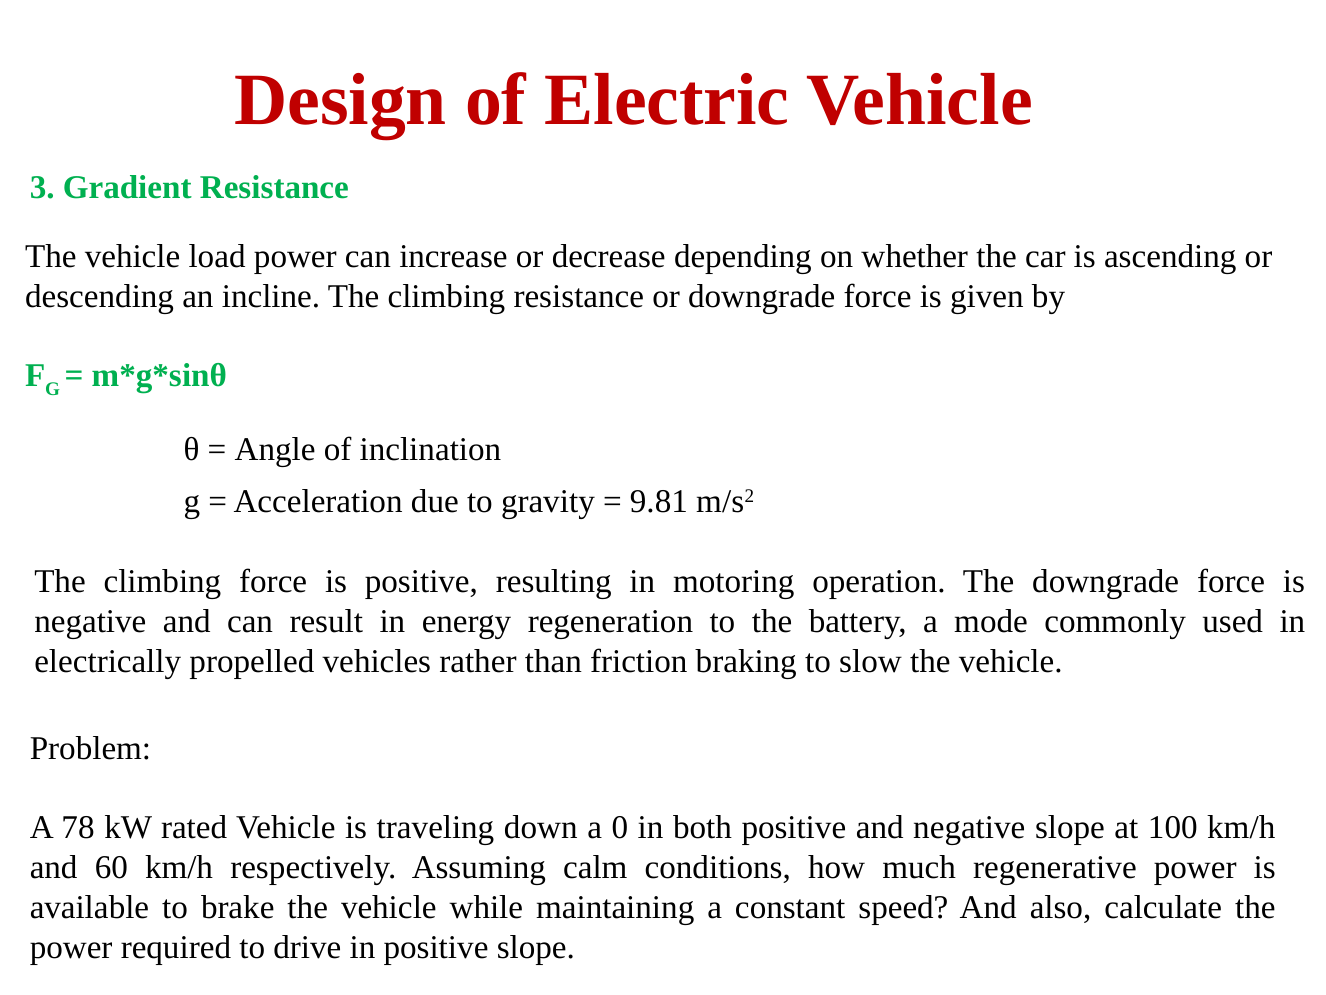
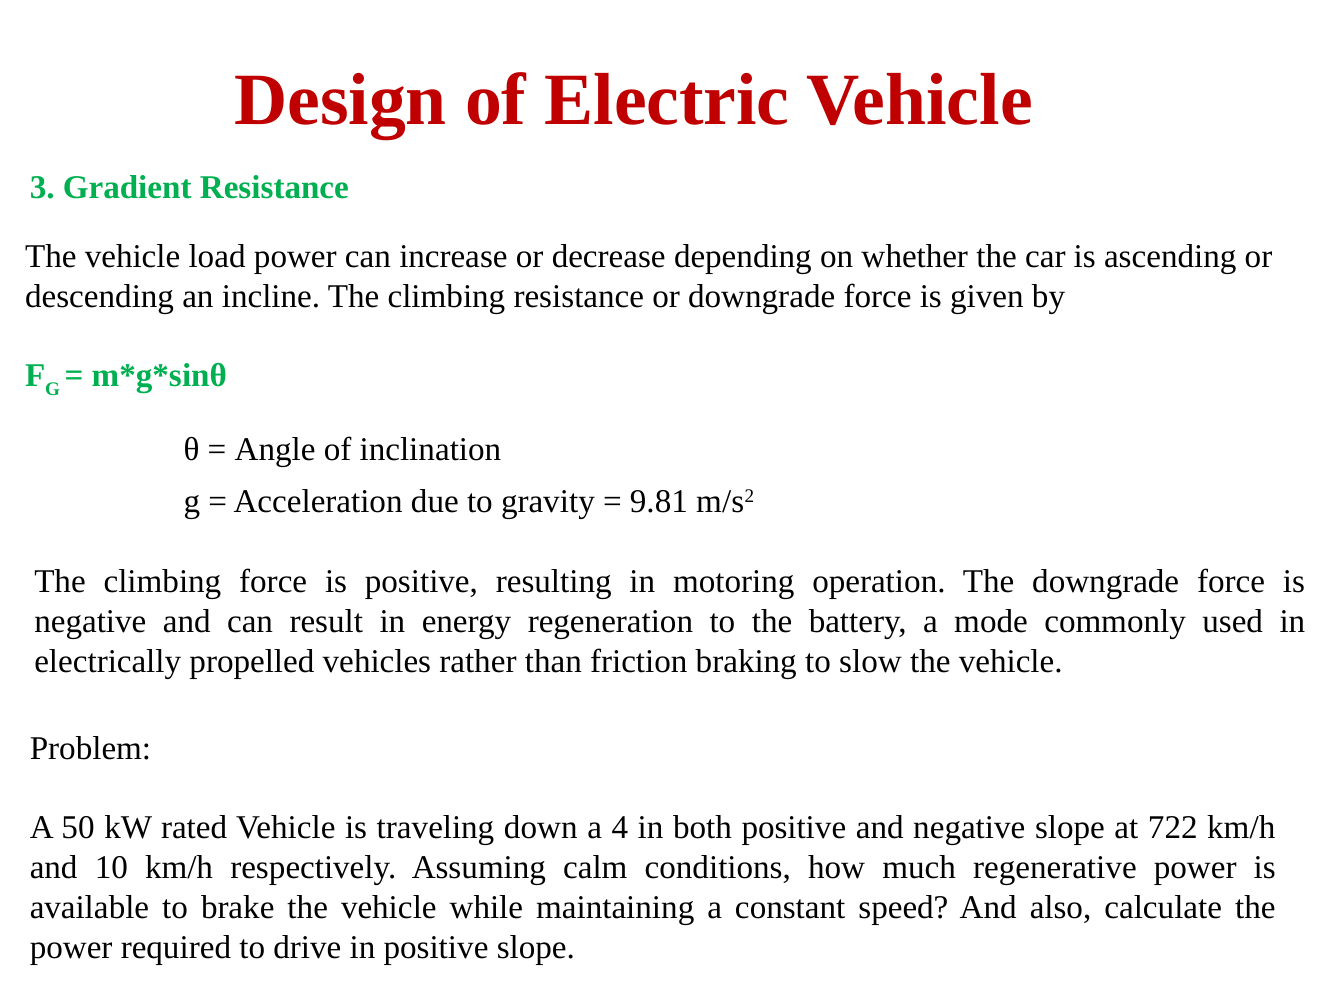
78: 78 -> 50 (78, 827)
0: 0 -> 4 (620, 827)
100: 100 -> 722 (1173, 827)
60: 60 -> 10 (111, 867)
